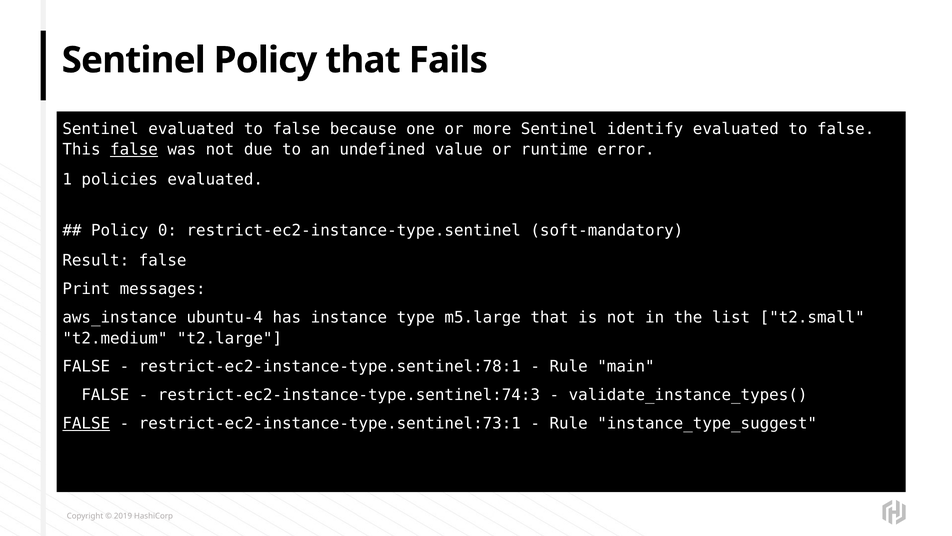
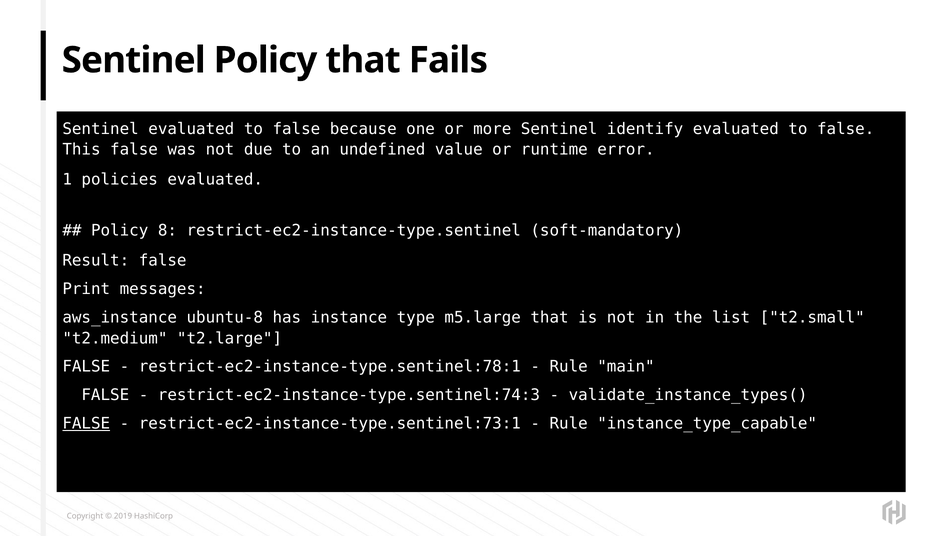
false underline: present -> none (134, 150)
0: 0 -> 8 (167, 230)
ubuntu-4: ubuntu-4 -> ubuntu-8 (225, 317)
instance_type_suggest: instance_type_suggest -> instance_type_capable (707, 423)
